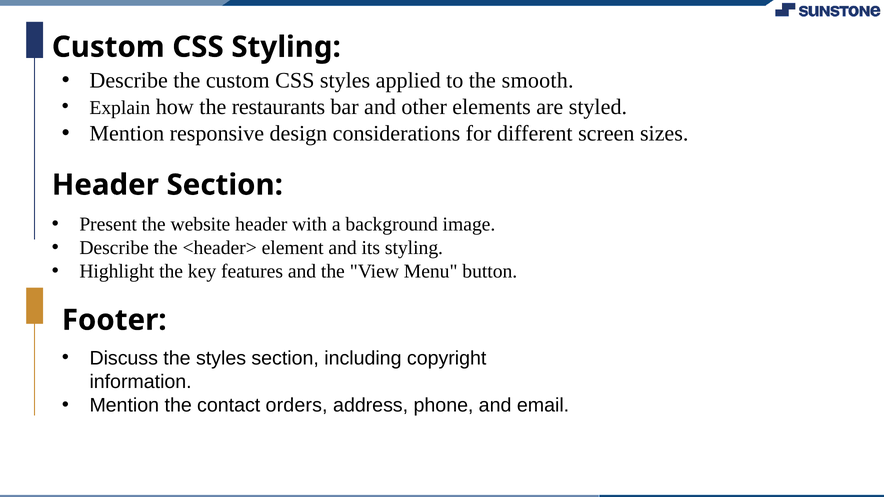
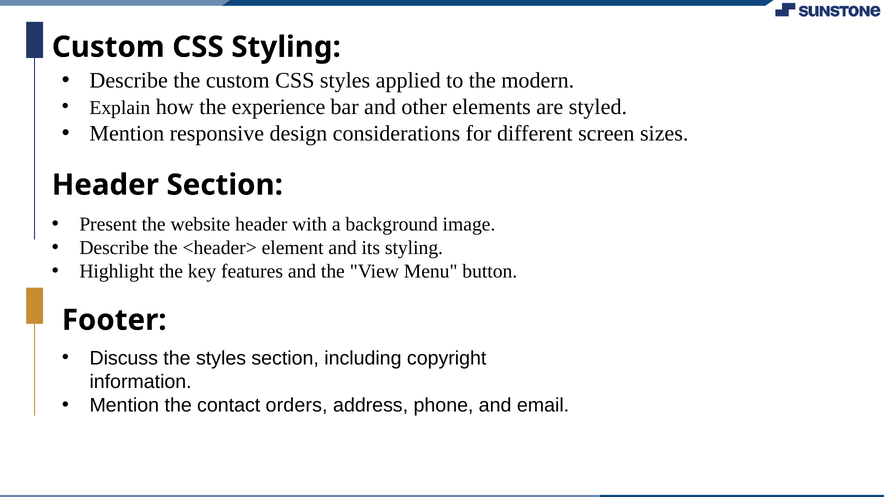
smooth: smooth -> modern (538, 81)
restaurants: restaurants -> experience (279, 107)
